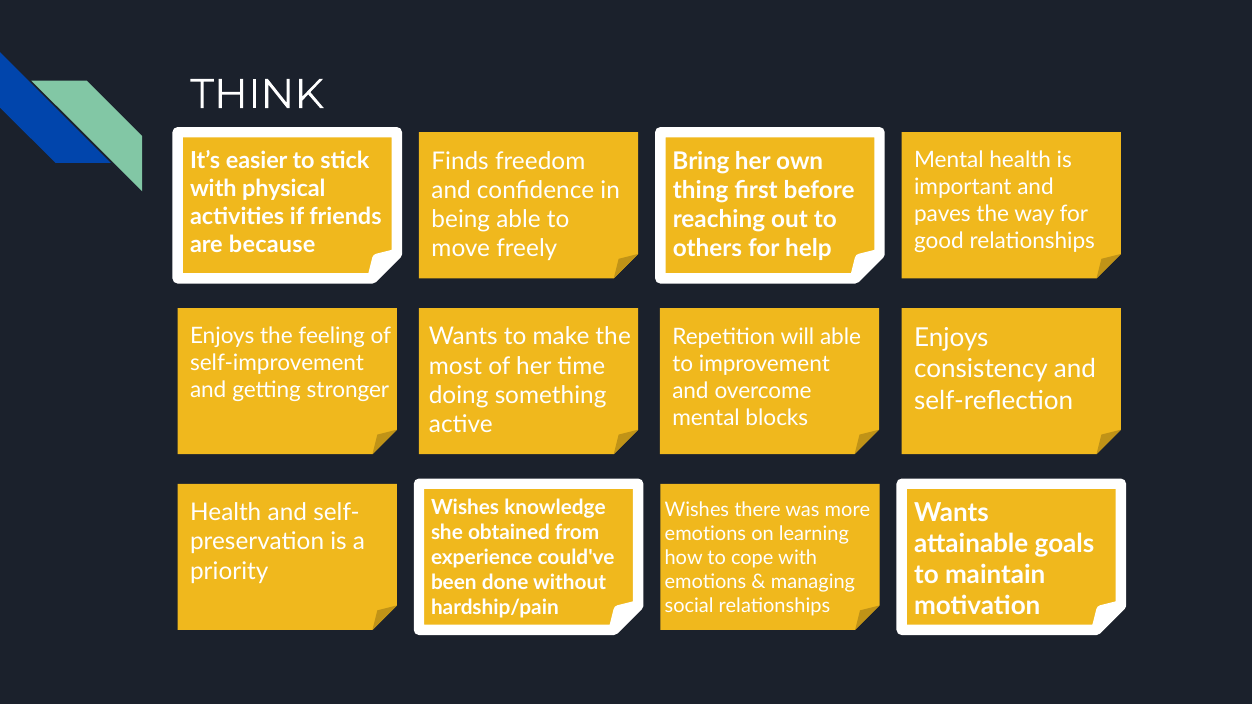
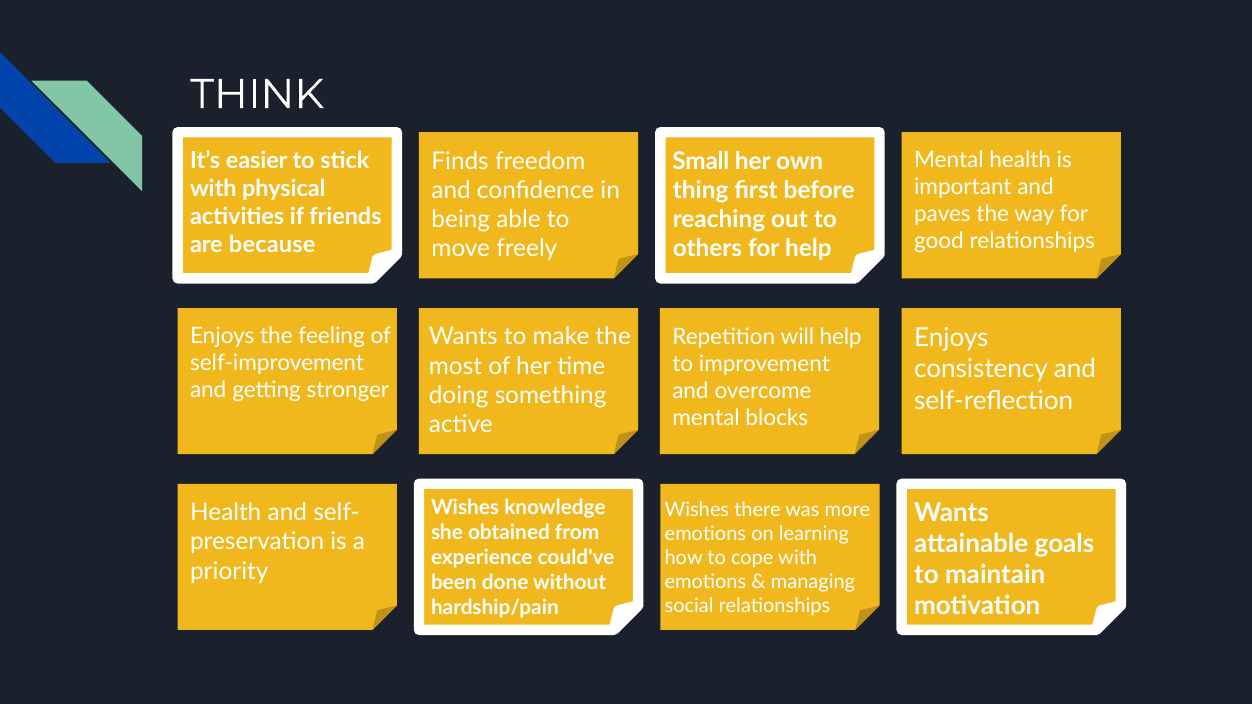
Bring: Bring -> Small (701, 161)
will able: able -> help (841, 337)
